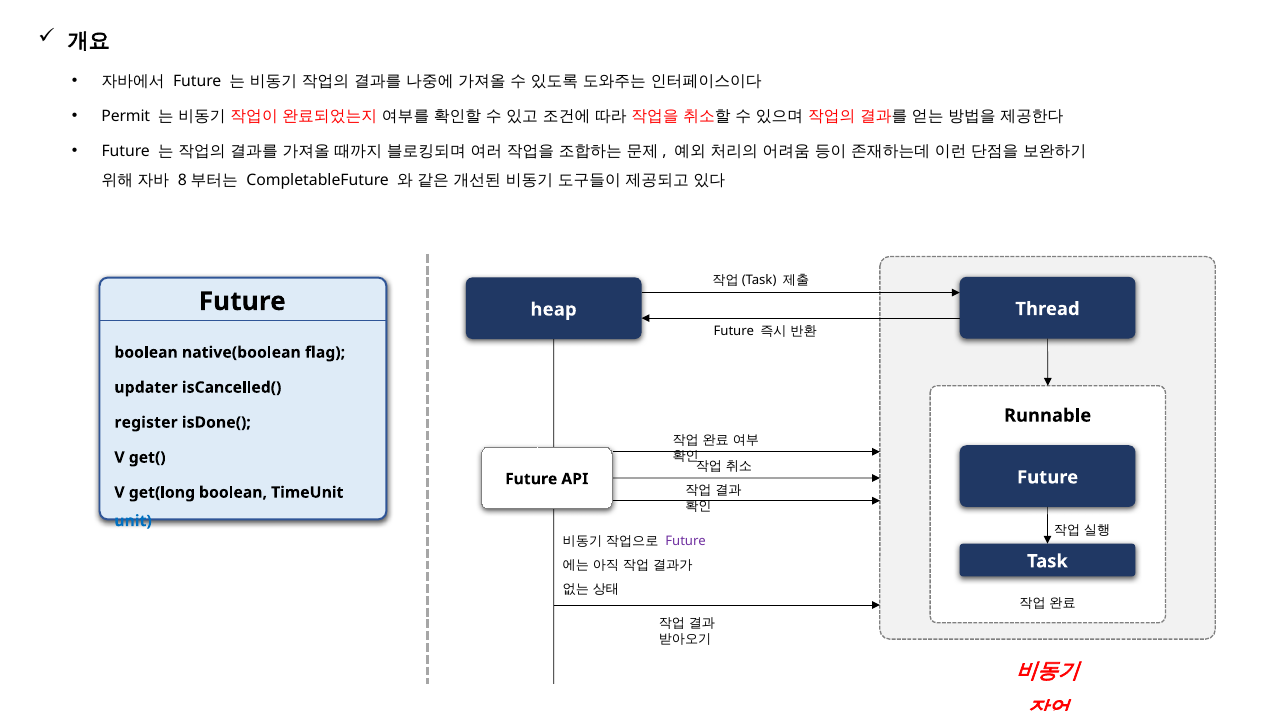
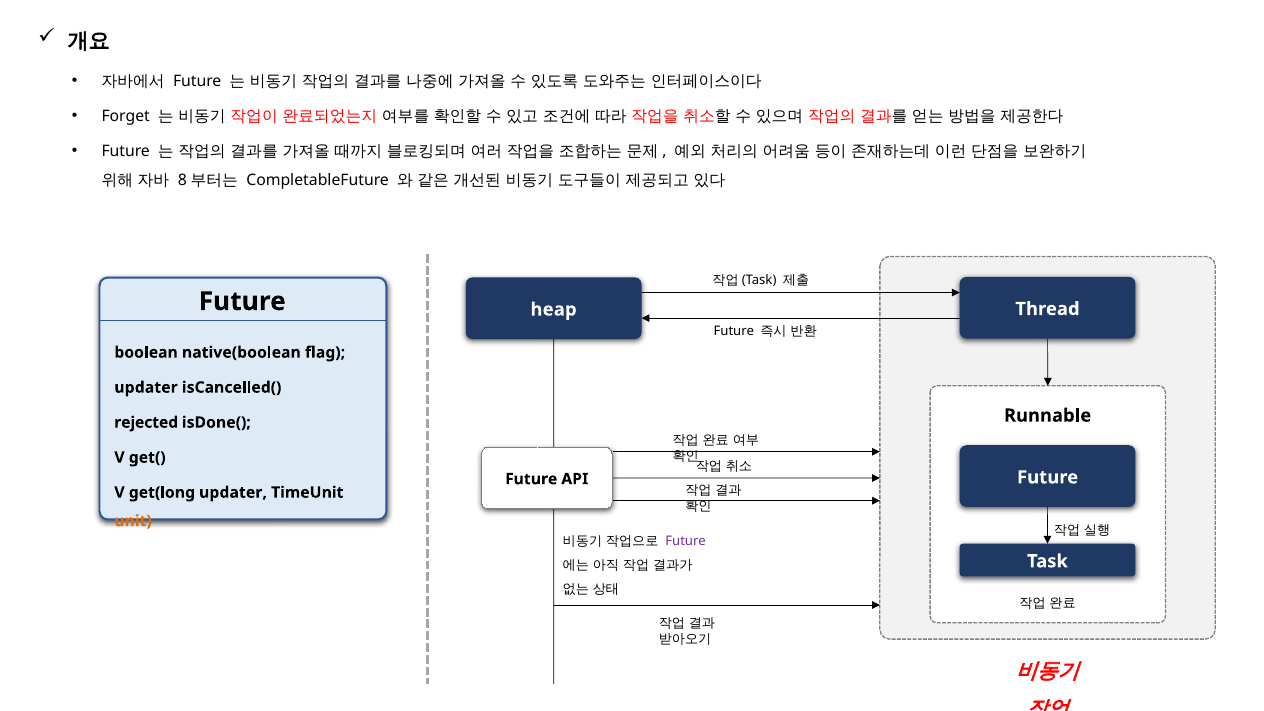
Permit: Permit -> Forget (126, 117)
register: register -> rejected (146, 422)
get(long boolean: boolean -> updater (233, 492)
unit colour: blue -> orange (133, 521)
